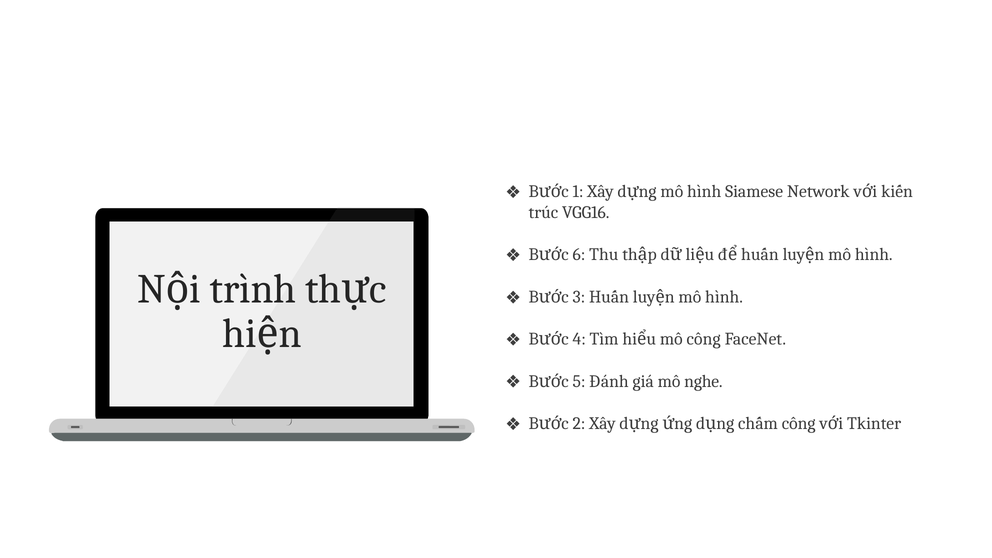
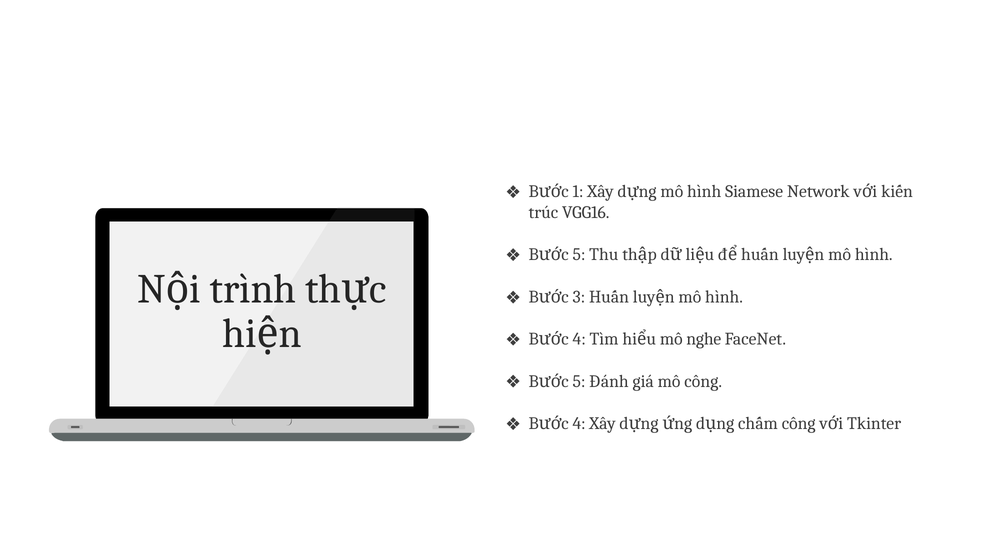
6: 6 -> 5 (579, 255)
mô công: công -> nghe (704, 339)
mô nghe: nghe -> công (703, 381)
2: 2 -> 4 (579, 423)
